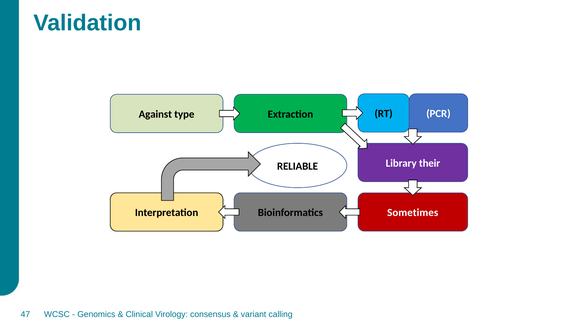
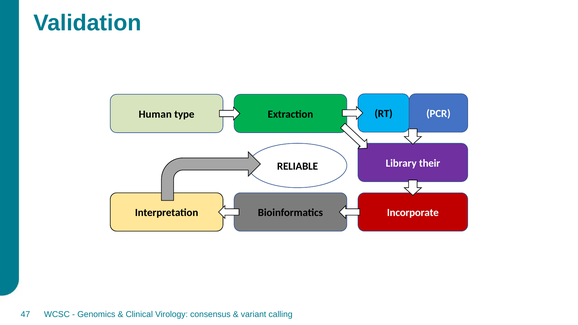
Against: Against -> Human (155, 114)
Sometimes: Sometimes -> Incorporate (413, 213)
